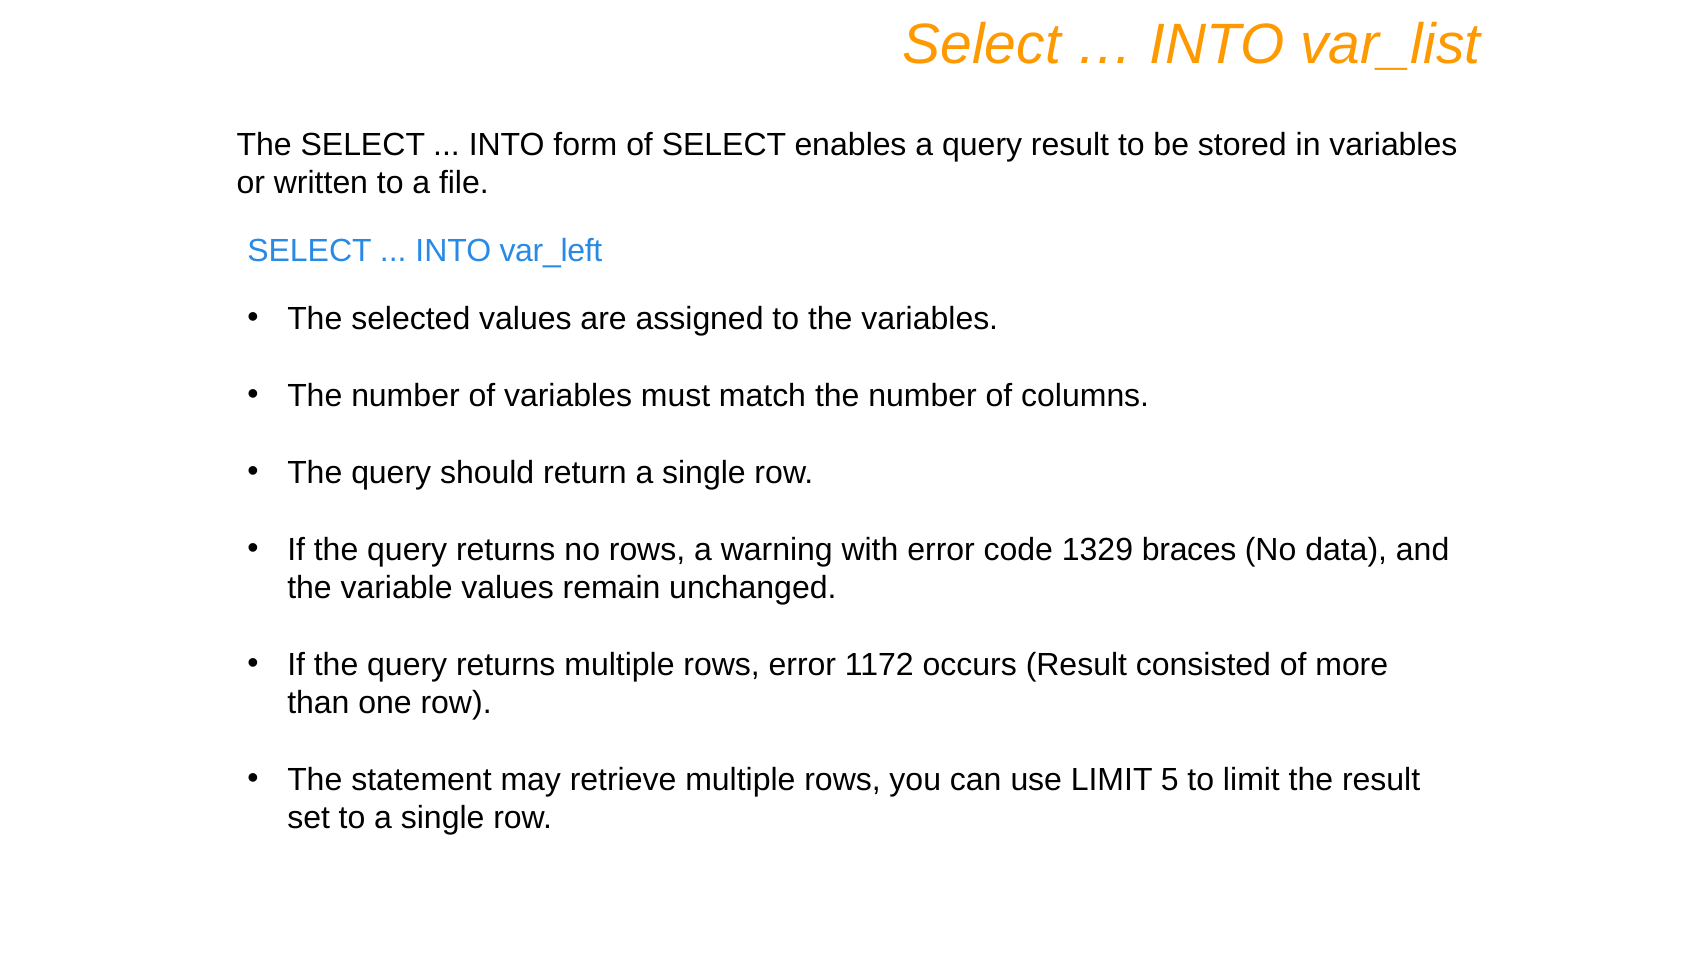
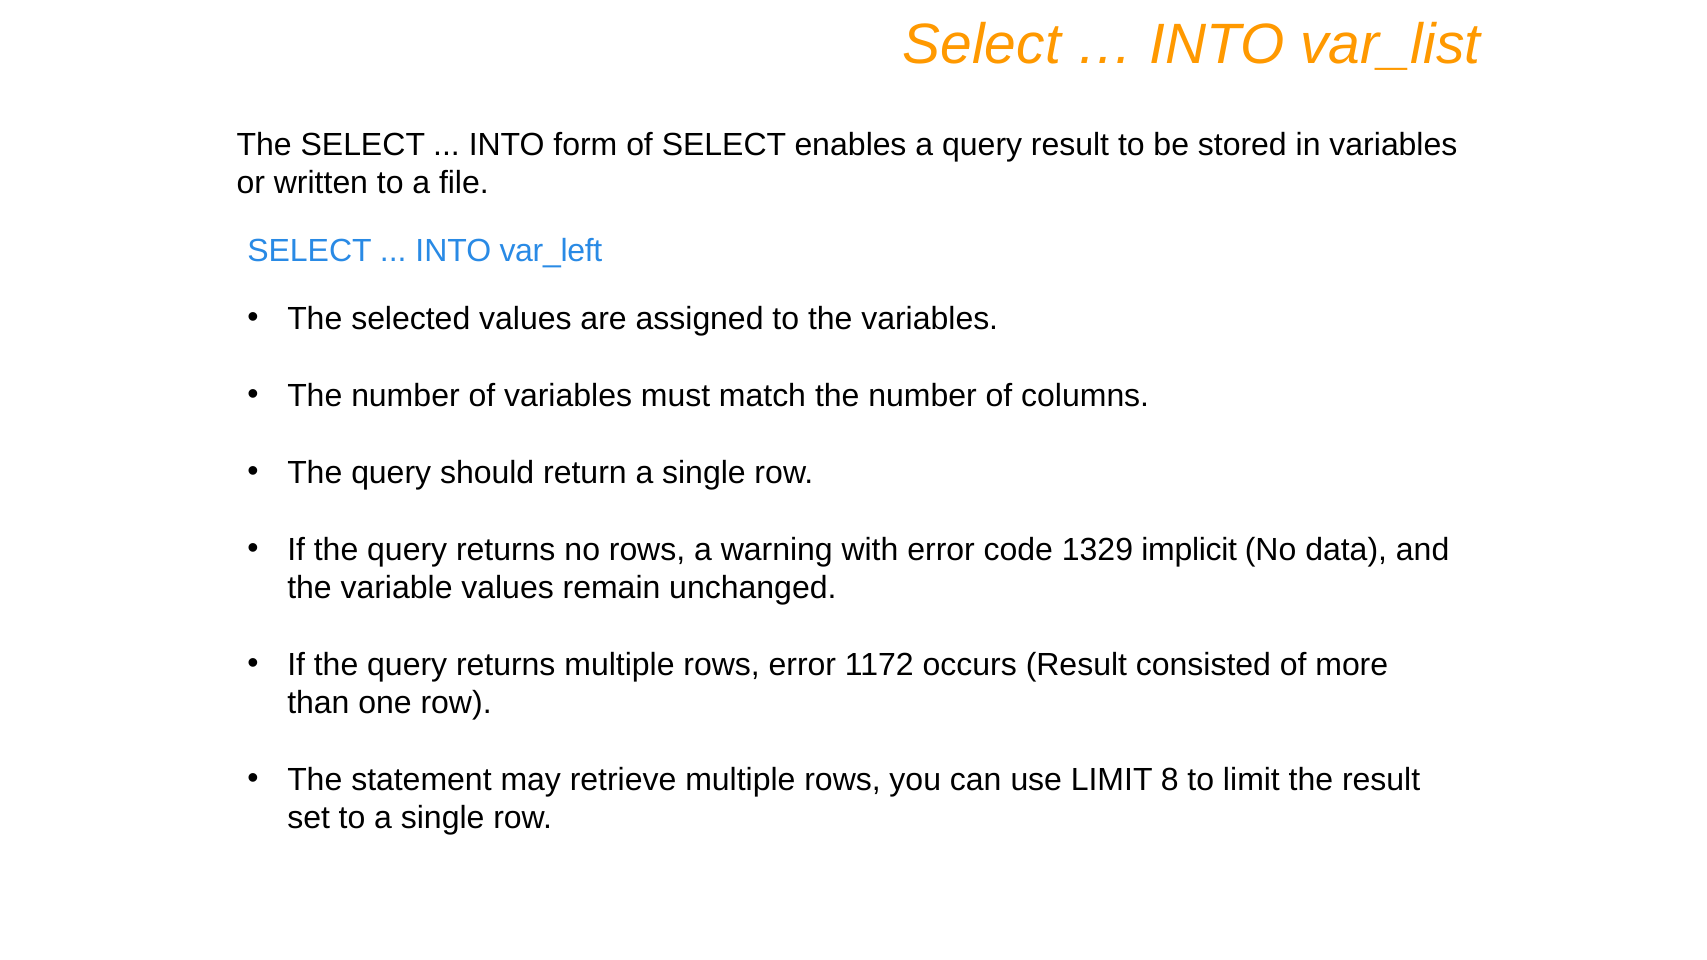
braces: braces -> implicit (1189, 550)
5: 5 -> 8 (1170, 780)
